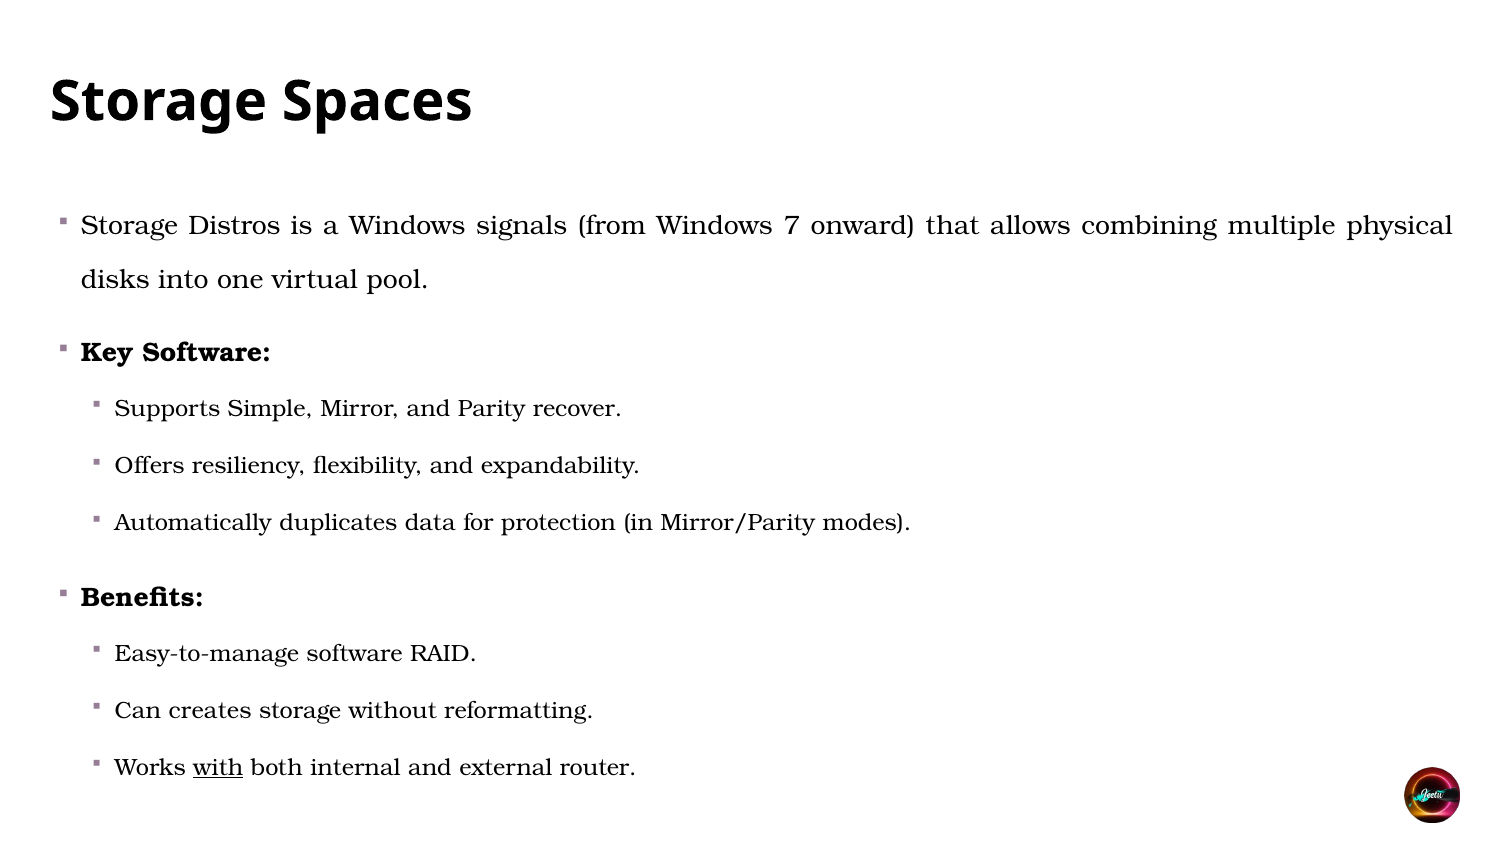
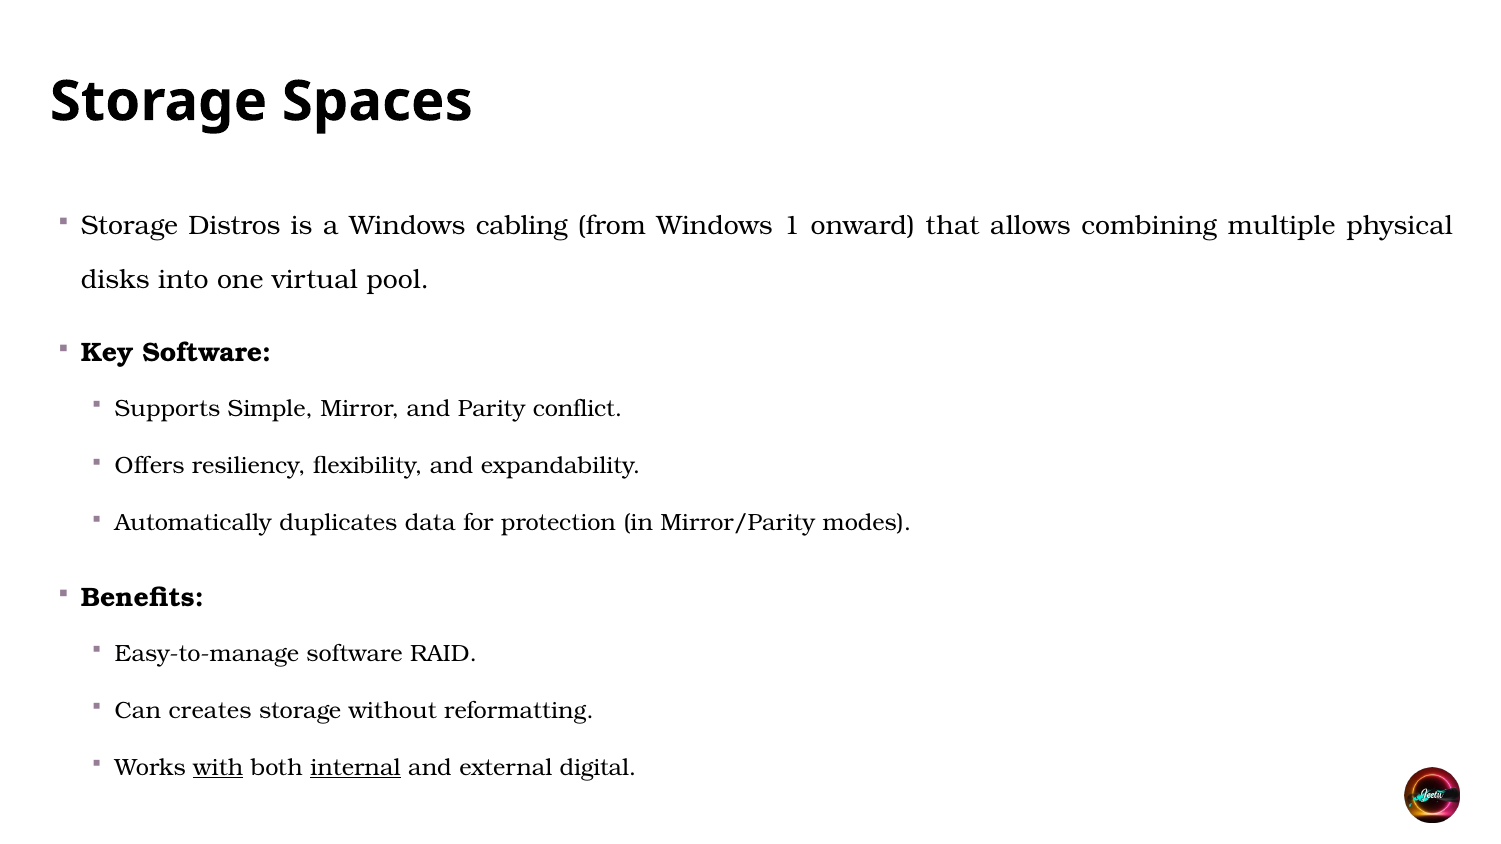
signals: signals -> cabling (522, 226)
7: 7 -> 1 (792, 226)
recover: recover -> conflict (578, 409)
internal underline: none -> present (356, 768)
router: router -> digital (598, 768)
